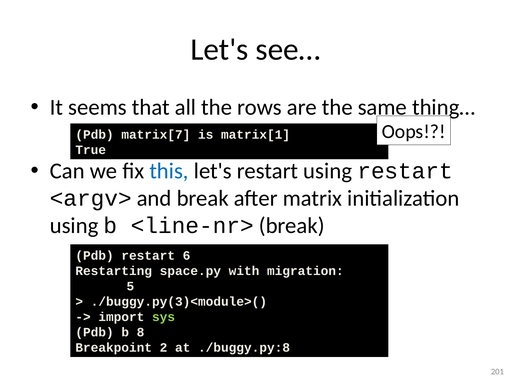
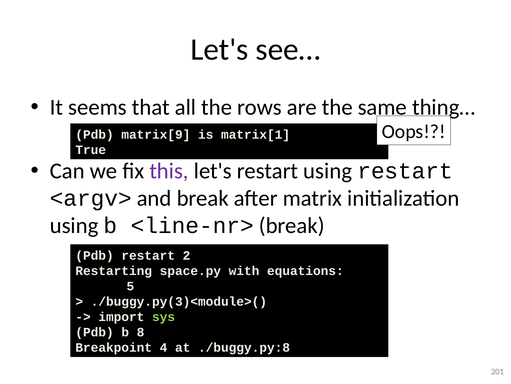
matrix[7: matrix[7 -> matrix[9 (156, 134)
this colour: blue -> purple (169, 171)
6: 6 -> 2 (187, 255)
migration: migration -> equations (305, 270)
2: 2 -> 4 (164, 347)
